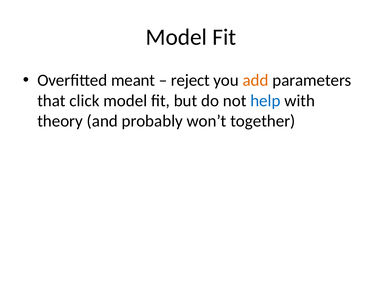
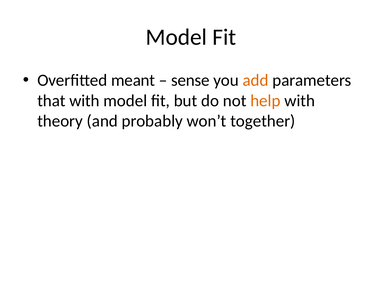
reject: reject -> sense (190, 80)
that click: click -> with (85, 101)
help colour: blue -> orange (265, 101)
